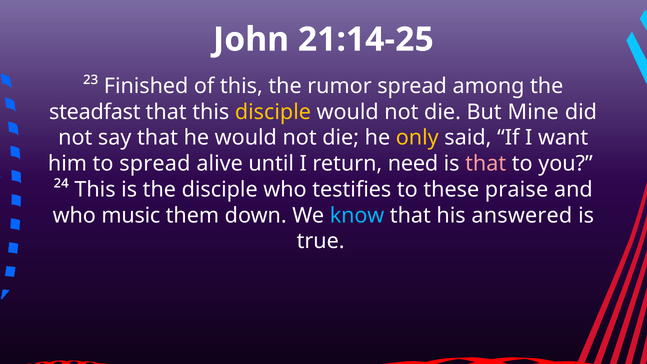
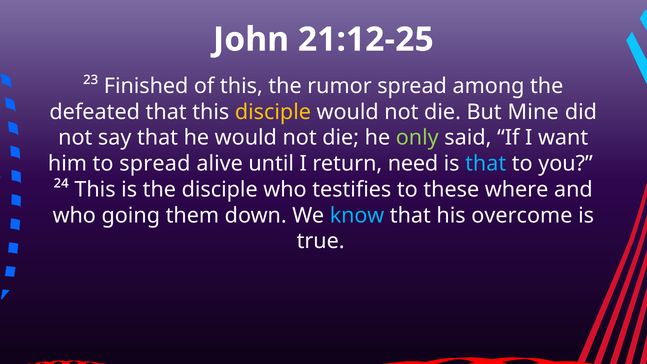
21:14-25: 21:14-25 -> 21:12-25 (366, 40)
steadfast: steadfast -> defeated (95, 112)
only colour: yellow -> light green (417, 138)
that colour: pink -> light blue (486, 164)
praise: praise -> where (517, 190)
music: music -> going (131, 215)
answered: answered -> overcome (522, 215)
